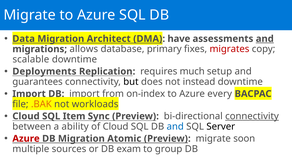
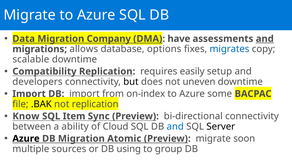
Architect: Architect -> Company (109, 39)
primary: primary -> options (164, 49)
migrates colour: red -> blue (229, 49)
Deployments: Deployments -> Compatibility (44, 72)
much: much -> easily (192, 72)
guarantees: guarantees -> developers (37, 82)
instead: instead -> uneven (199, 82)
every: every -> some (220, 94)
.BAK colour: orange -> black (41, 104)
not workloads: workloads -> replication (95, 104)
Cloud: Cloud -> Know (26, 116)
connectivity underline: present -> none (252, 116)
Azure colour: red -> black (26, 139)
exam: exam -> using (129, 149)
